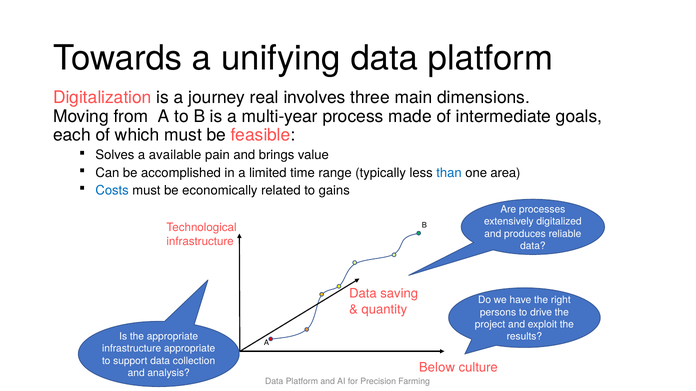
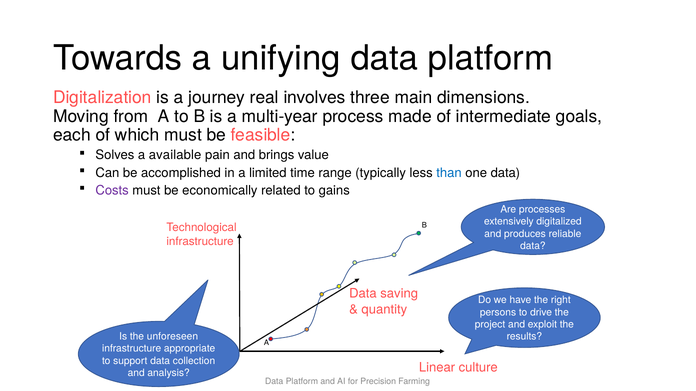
one area: area -> data (505, 173)
Costs colour: blue -> purple (112, 191)
the appropriate: appropriate -> unforeseen (172, 337)
Below: Below -> Linear (437, 368)
